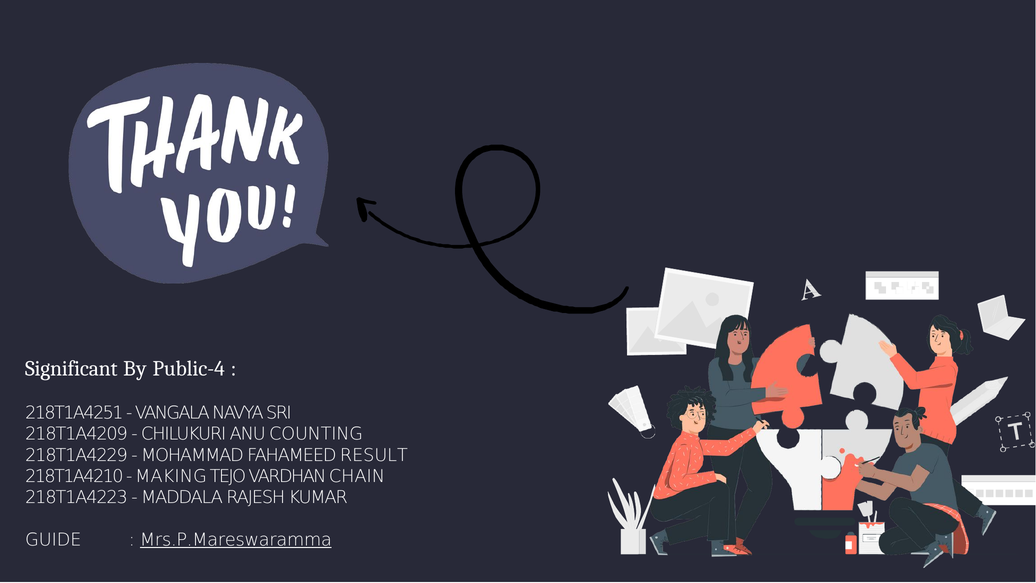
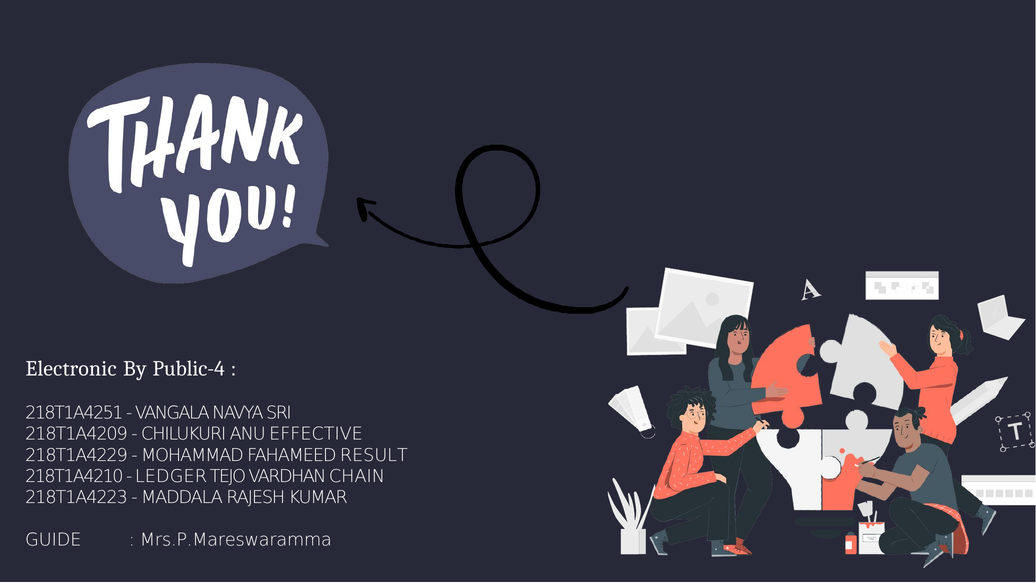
Significant: Significant -> Electronic (71, 368)
COUNTING: COUNTING -> EFFECTIVE (316, 434)
MAKING: MAKING -> LEDGER (171, 476)
Mrs.P.Mareswaramma underline: present -> none (236, 540)
